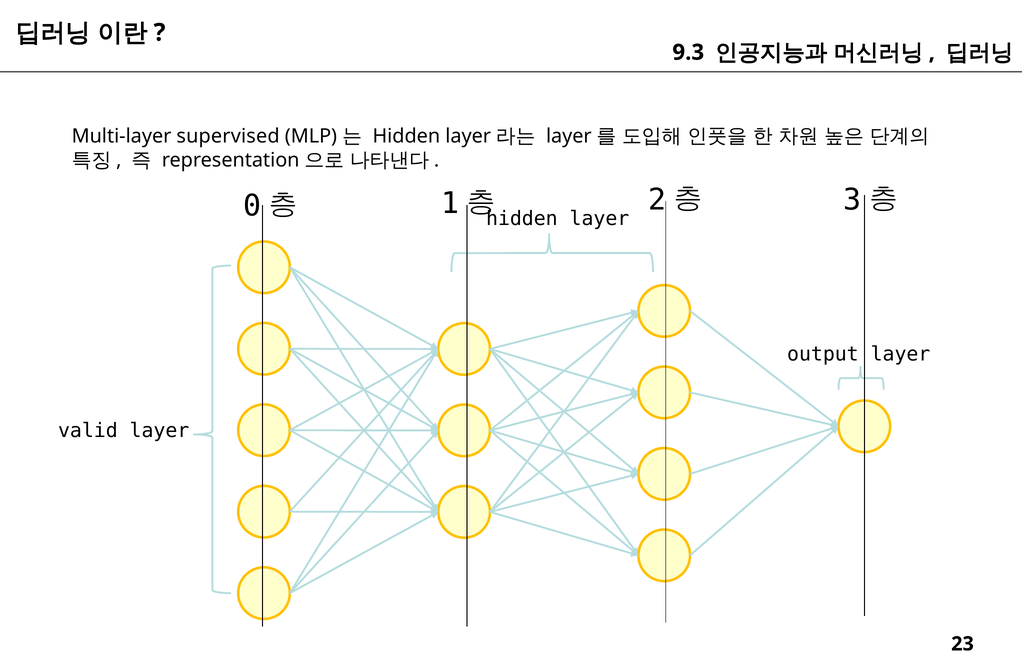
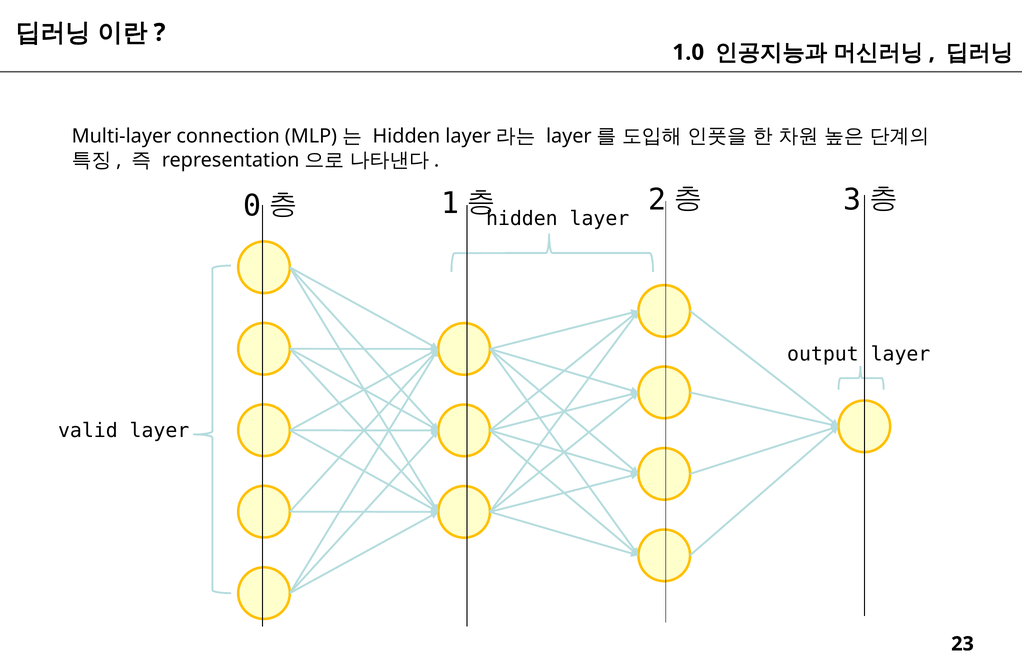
9.3: 9.3 -> 1.0 (688, 52)
supervised: supervised -> connection (228, 136)
